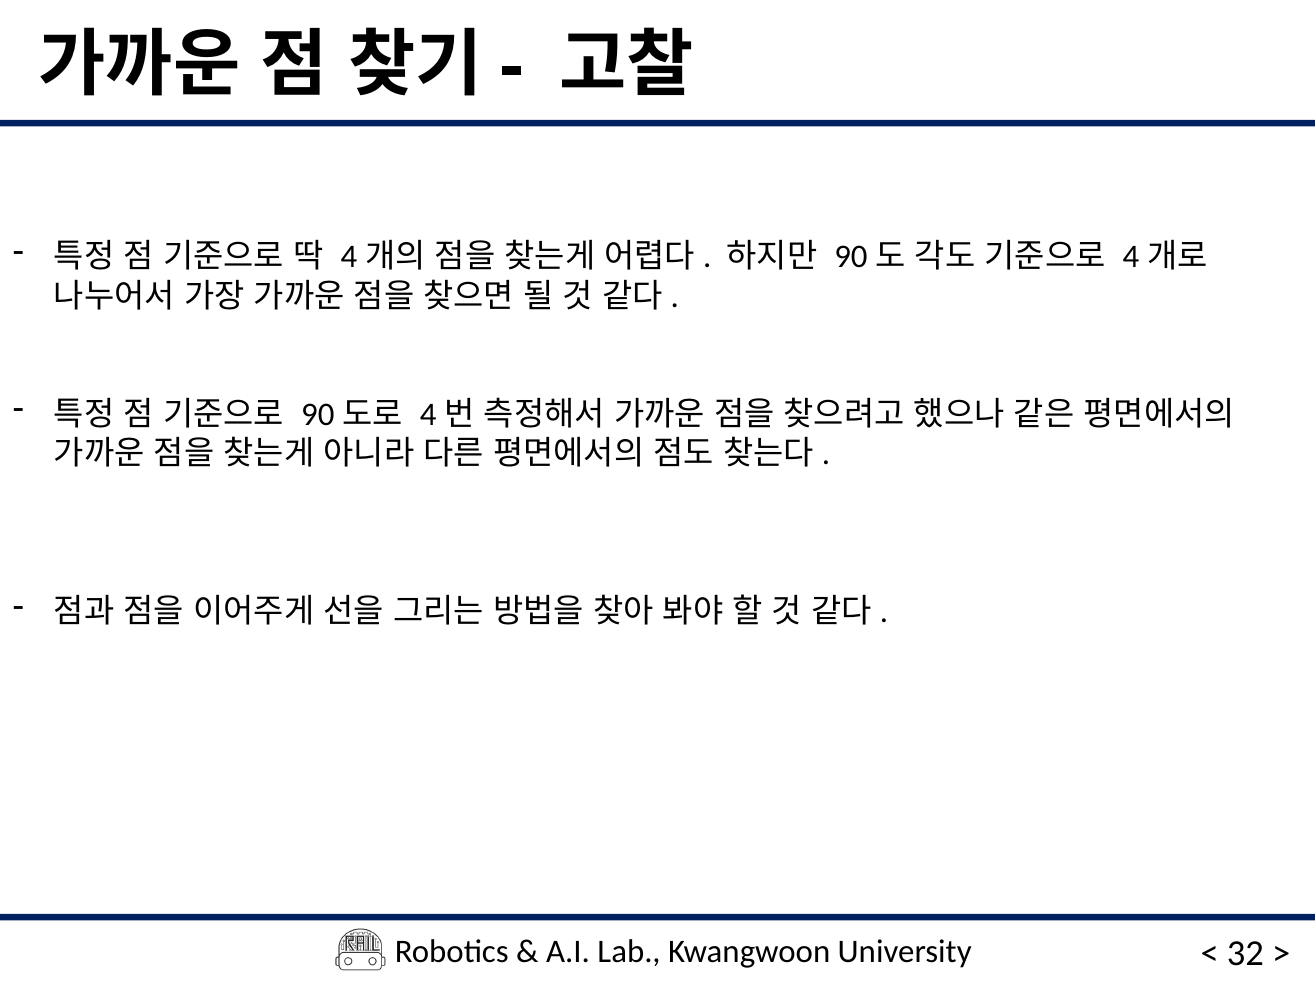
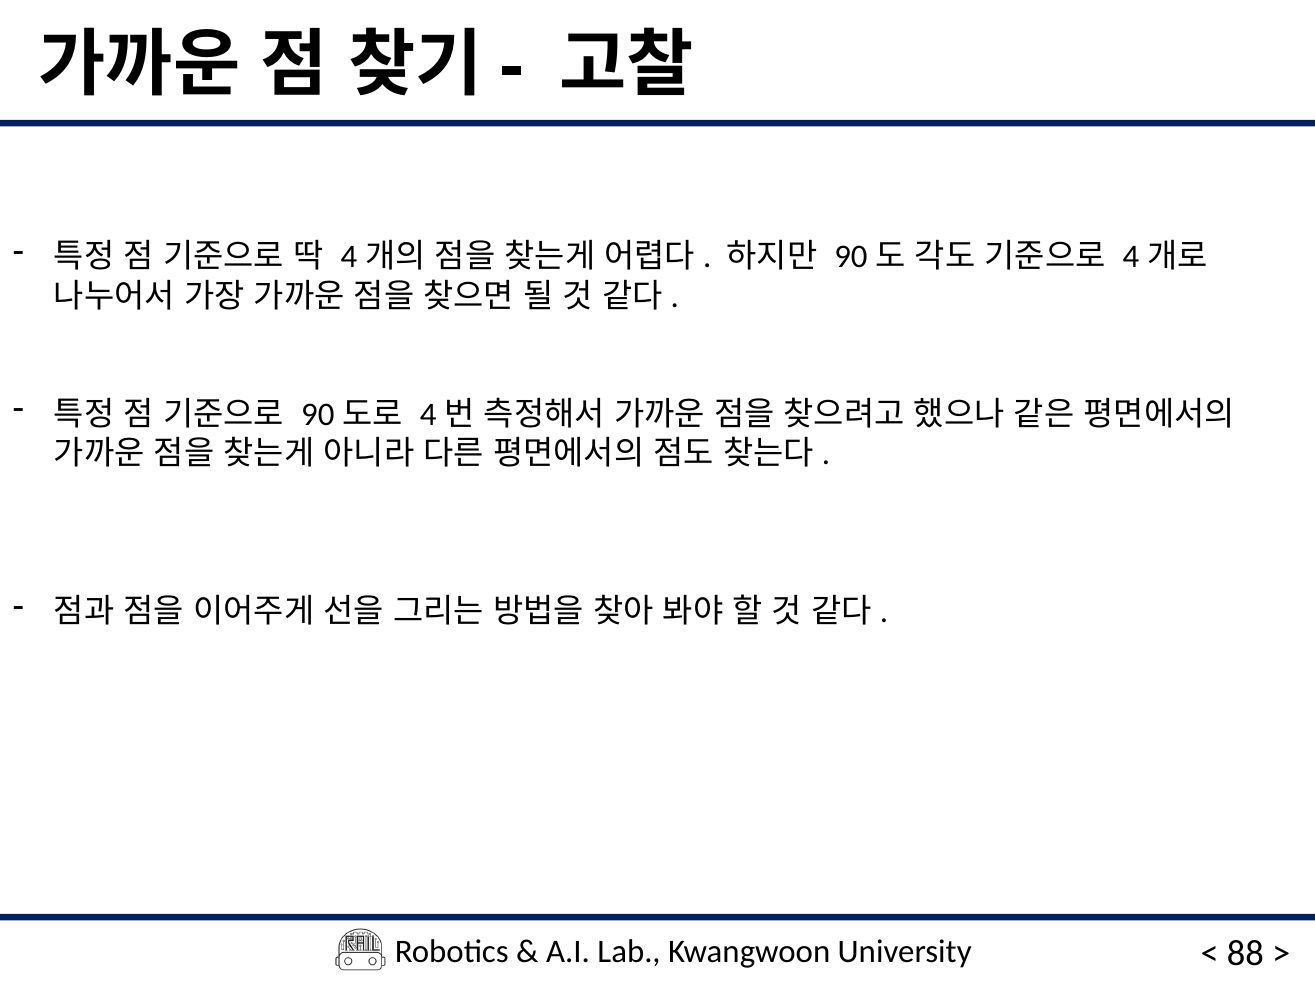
32: 32 -> 88 (1245, 953)
